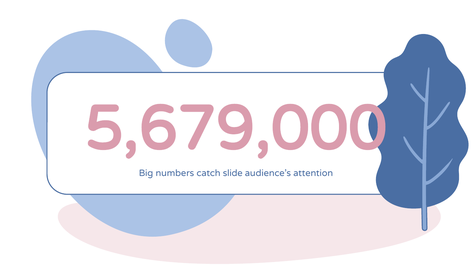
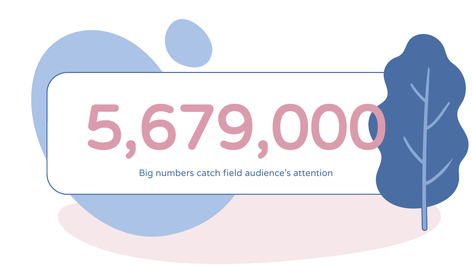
slide: slide -> field (233, 174)
